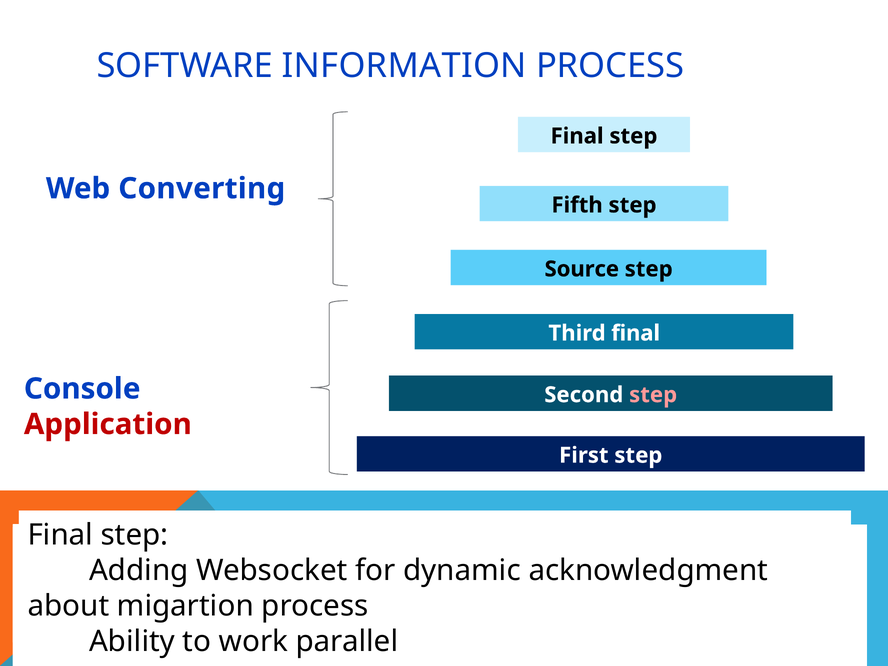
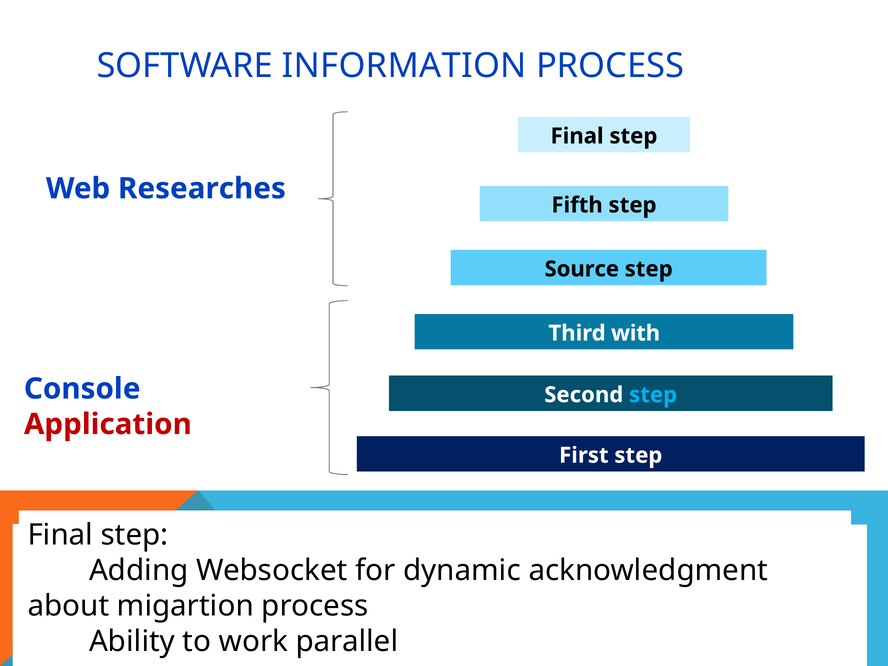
Web Converting: Converting -> Researches (202, 189)
Third final: final -> with (636, 333)
step colour: pink -> light blue (653, 395)
